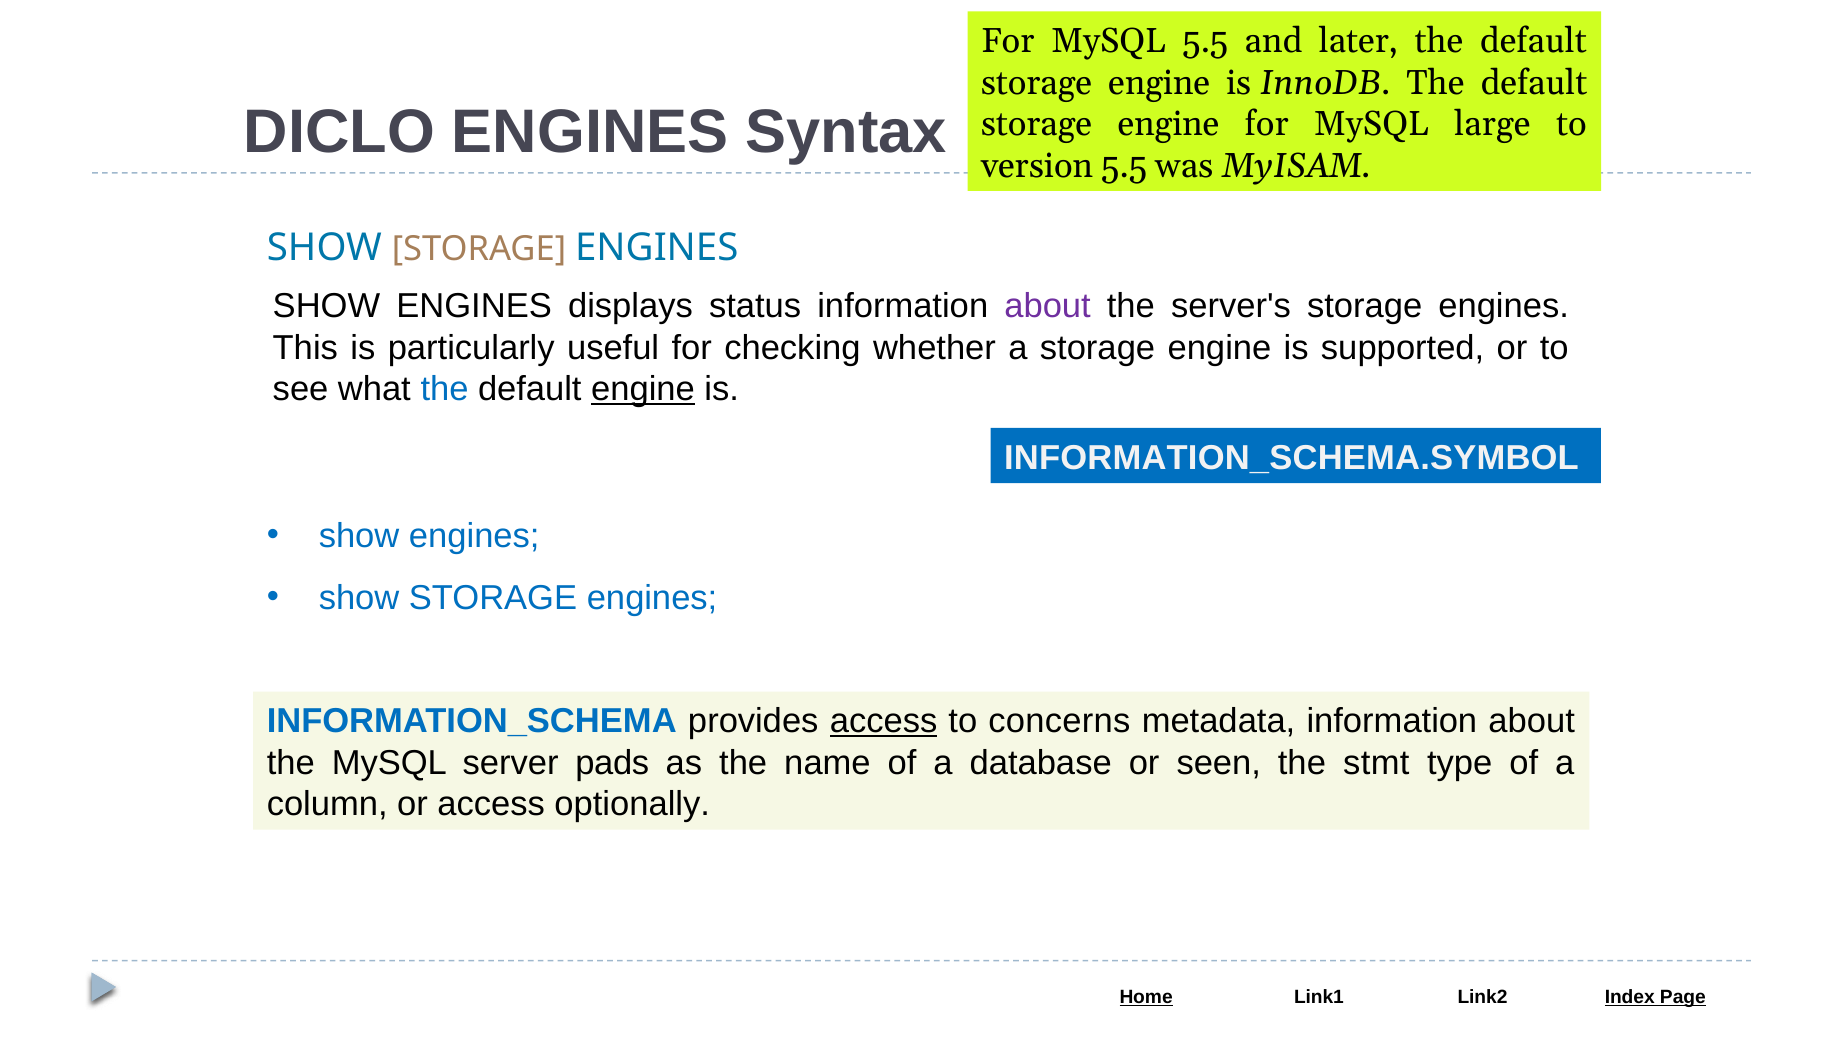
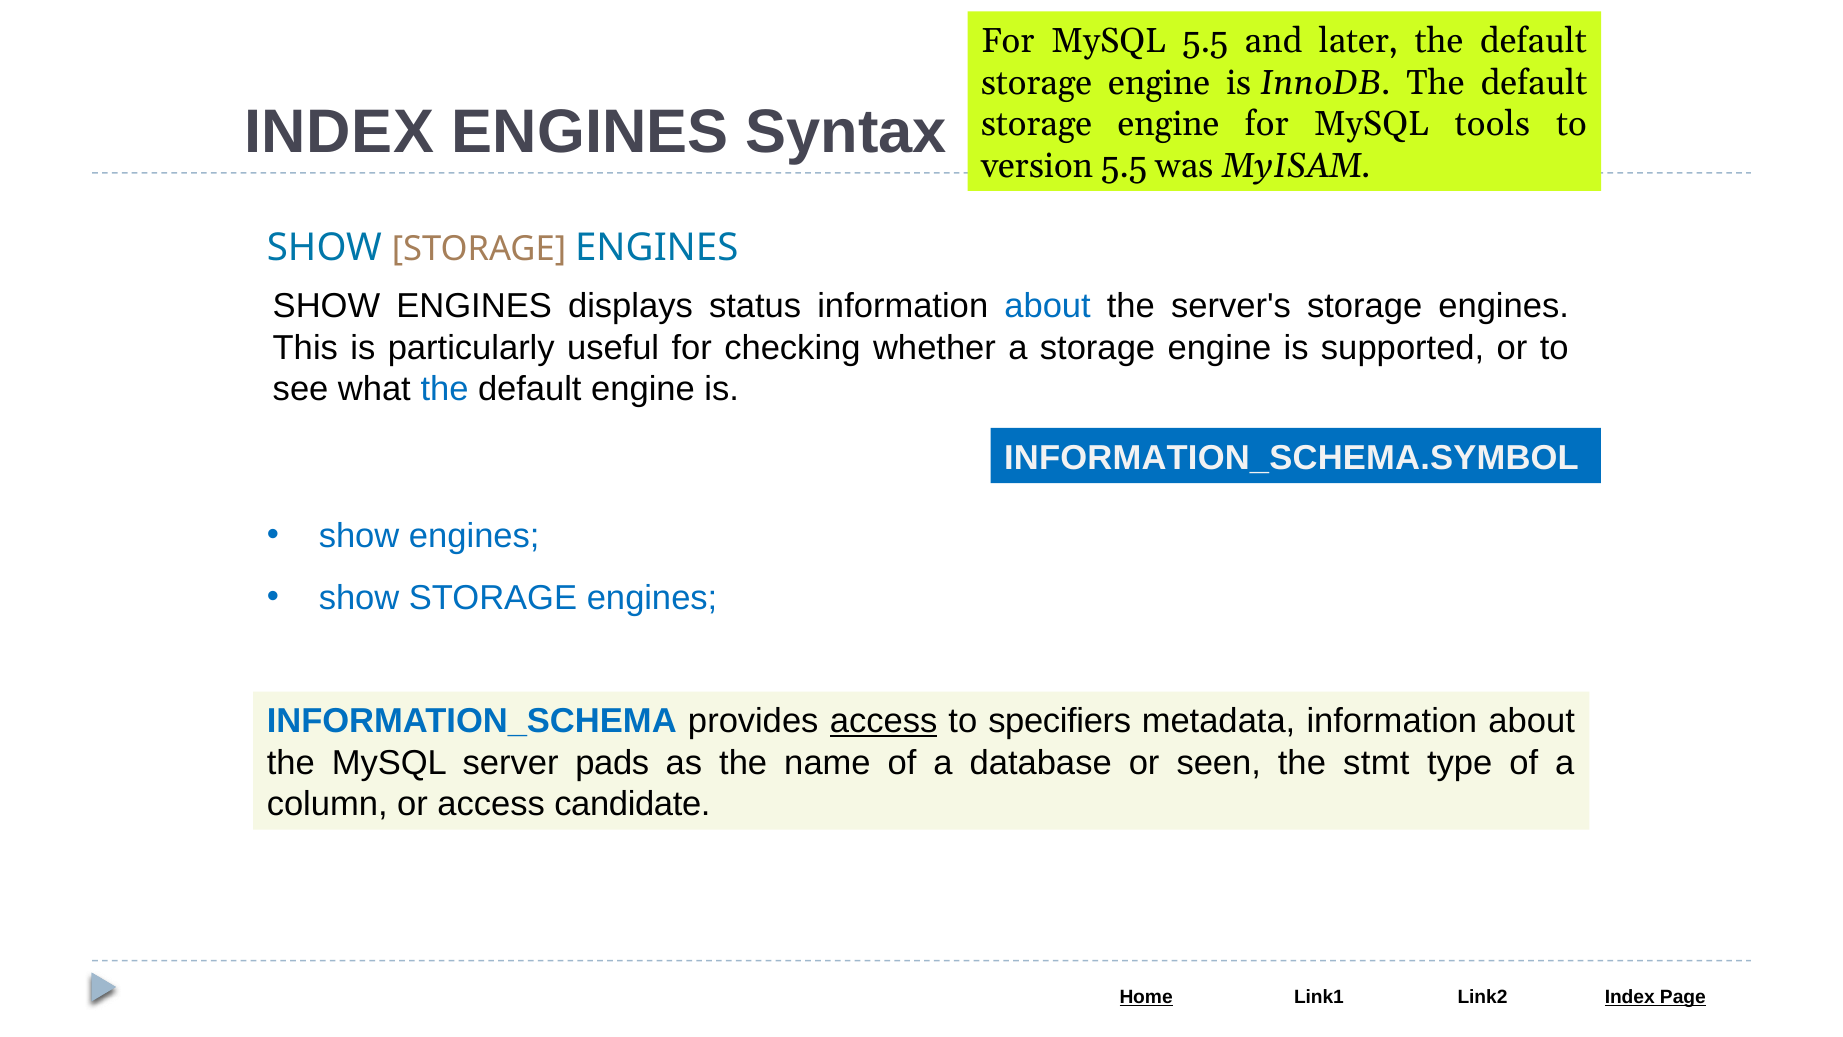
DICLO: DICLO -> INDEX (339, 132)
large: large -> tools (1492, 124)
about colour: purple -> blue (1048, 306)
engine underline: present -> none (643, 389)
concerns: concerns -> specifiers (1060, 721)
optionally: optionally -> candidate (632, 804)
